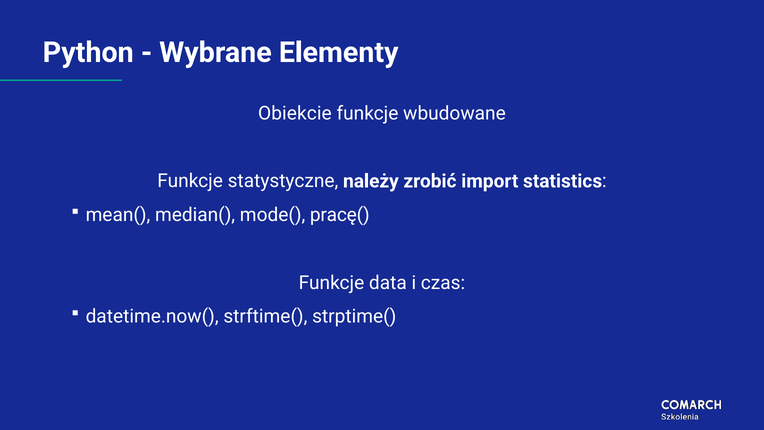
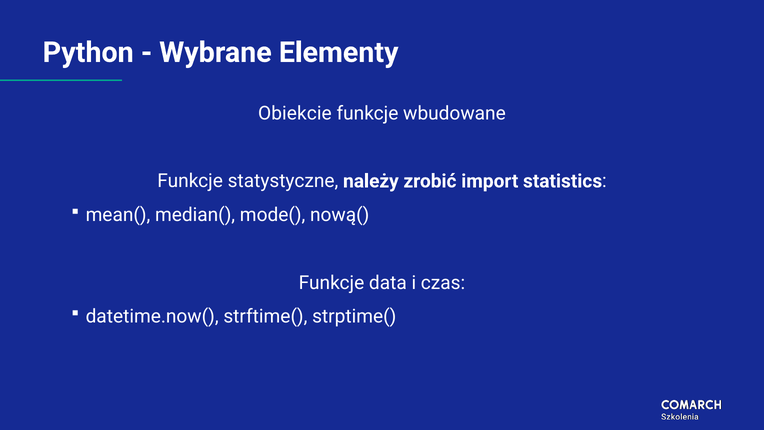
pracę(: pracę( -> nową( (340, 215)
